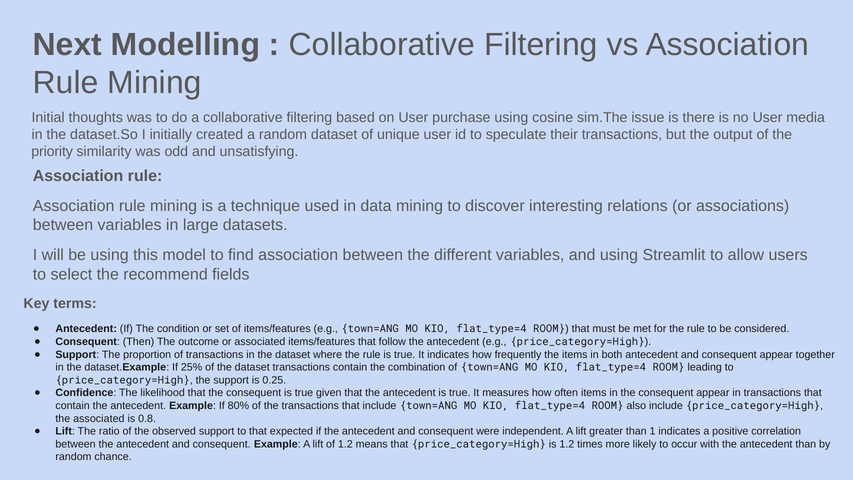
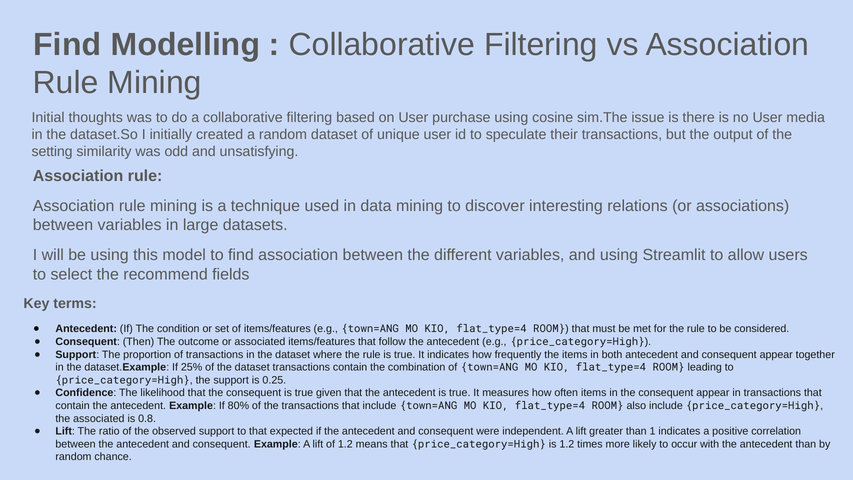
Next: Next -> Find (67, 44)
priority: priority -> setting (52, 151)
